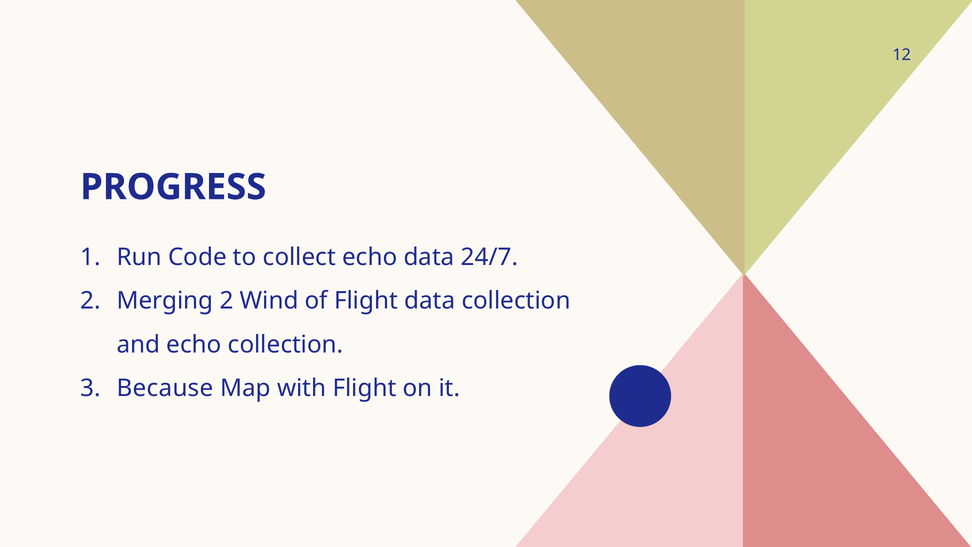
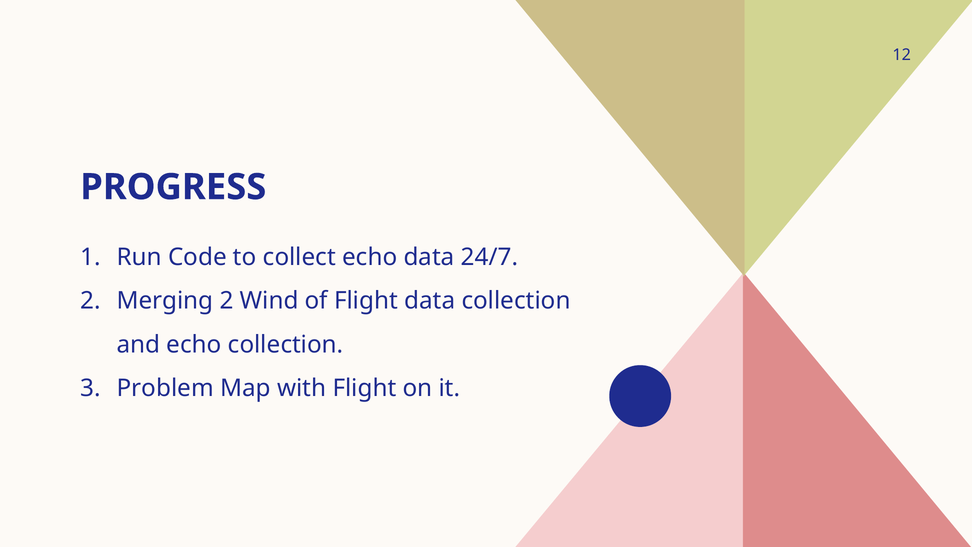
Because: Because -> Problem (165, 388)
